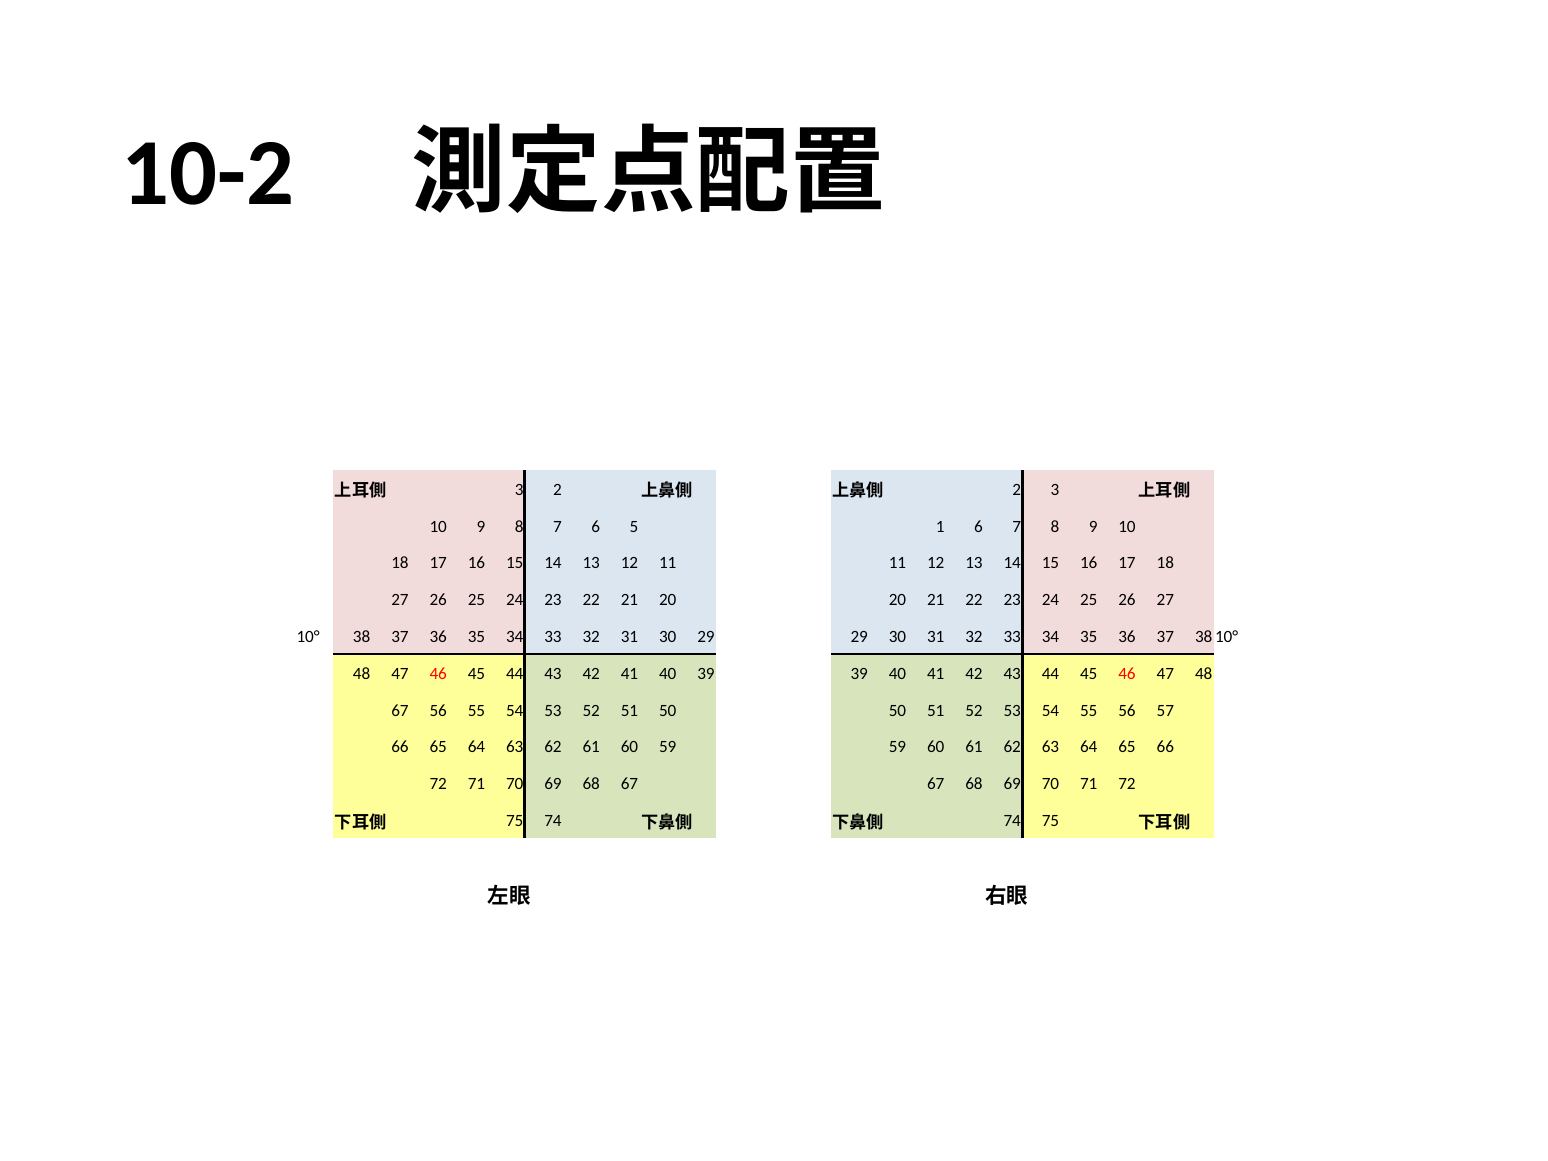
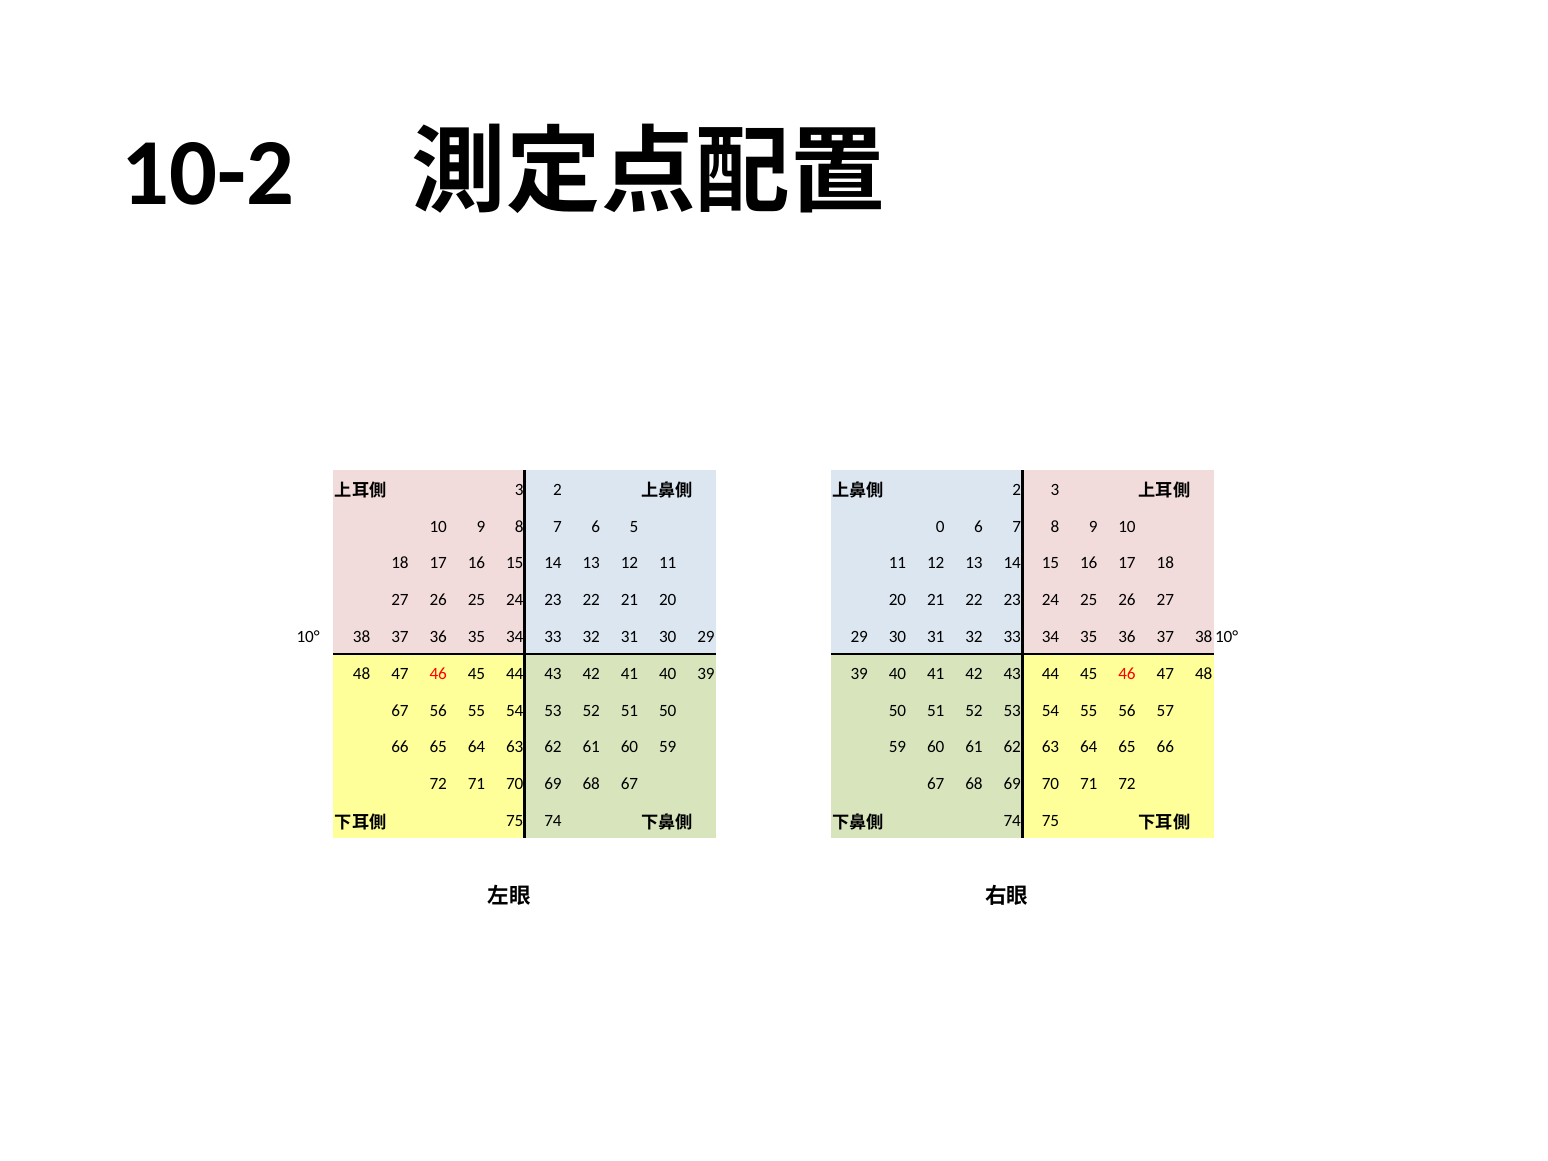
1: 1 -> 0 (940, 526)
